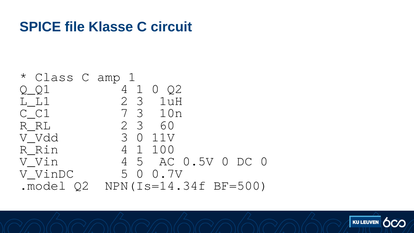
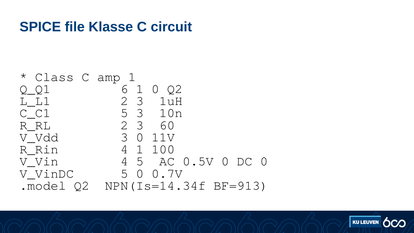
Q_Q1 4: 4 -> 6 (124, 89)
C_C1 7: 7 -> 5 (124, 113)
BF=500: BF=500 -> BF=913 (241, 185)
